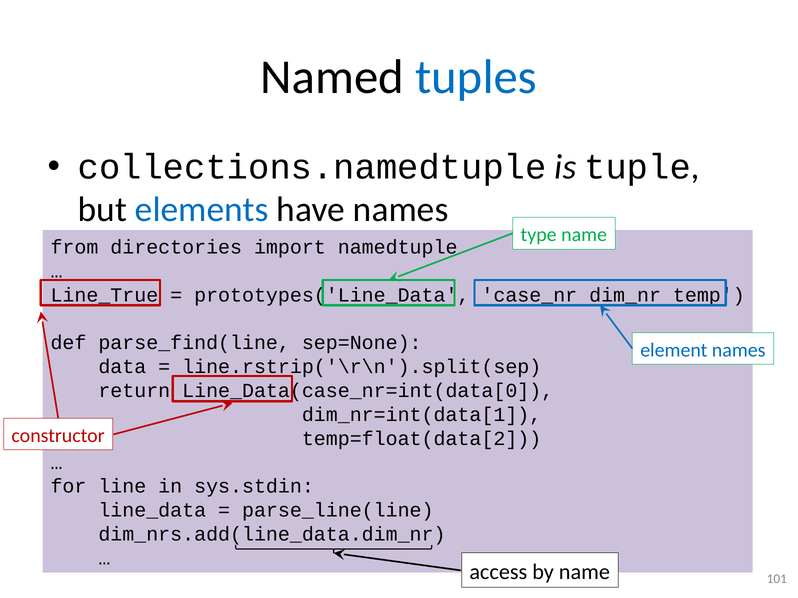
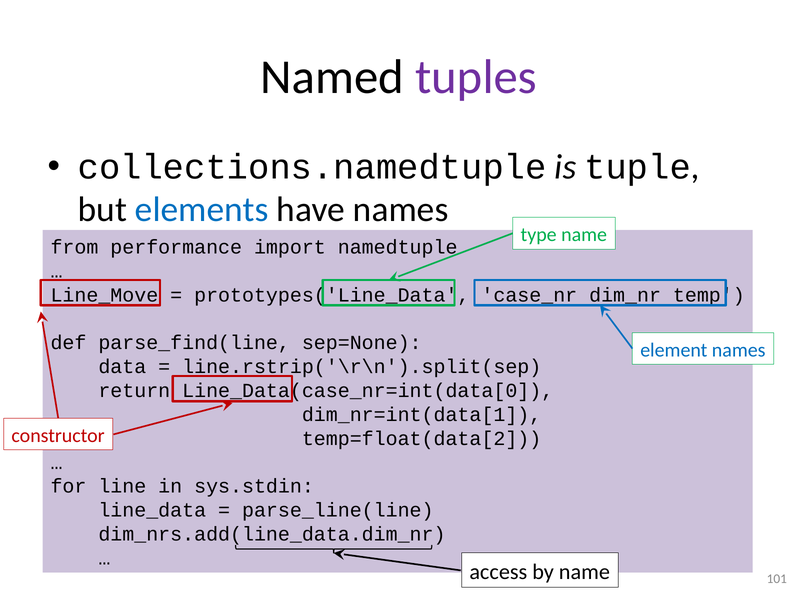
tuples colour: blue -> purple (476, 77)
directories: directories -> performance (176, 247)
Line_True: Line_True -> Line_Move (104, 295)
